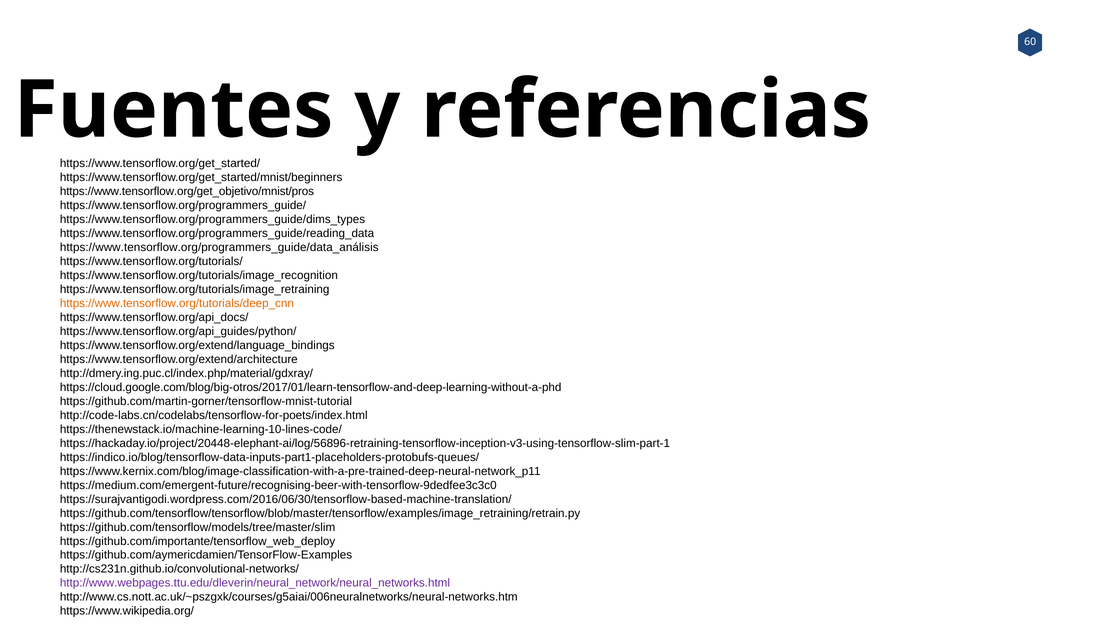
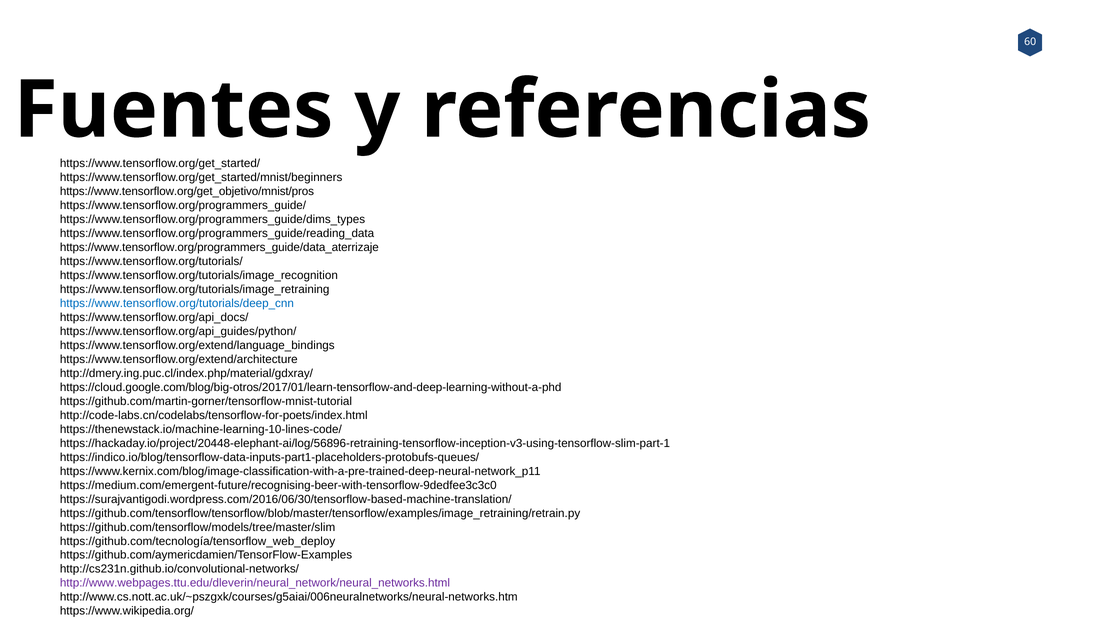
https://www.tensorflow.org/programmers_guide/data_análisis: https://www.tensorflow.org/programmers_guide/data_análisis -> https://www.tensorflow.org/programmers_guide/data_aterrizaje (219, 248)
https://www.tensorflow.org/tutorials/deep_cnn colour: orange -> blue (177, 303)
https://github.com/importante/tensorflow_web_deploy: https://github.com/importante/tensorflow_web_deploy -> https://github.com/tecnología/tensorflow_web_deploy (198, 541)
